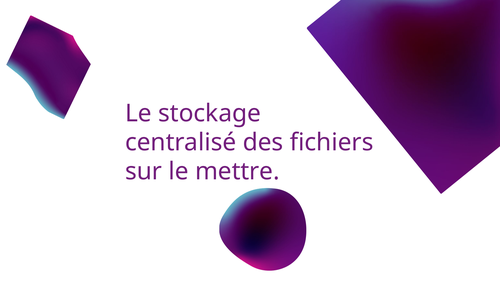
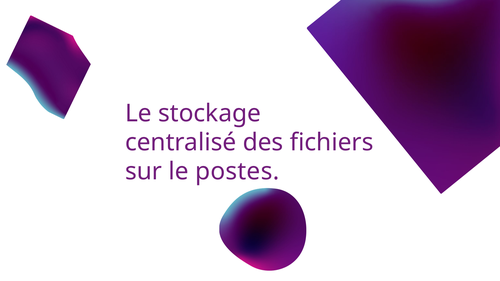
mettre: mettre -> postes (237, 172)
